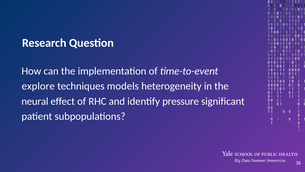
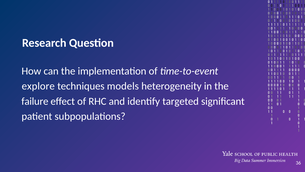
neural: neural -> failure (35, 101)
pressure: pressure -> targeted (181, 101)
